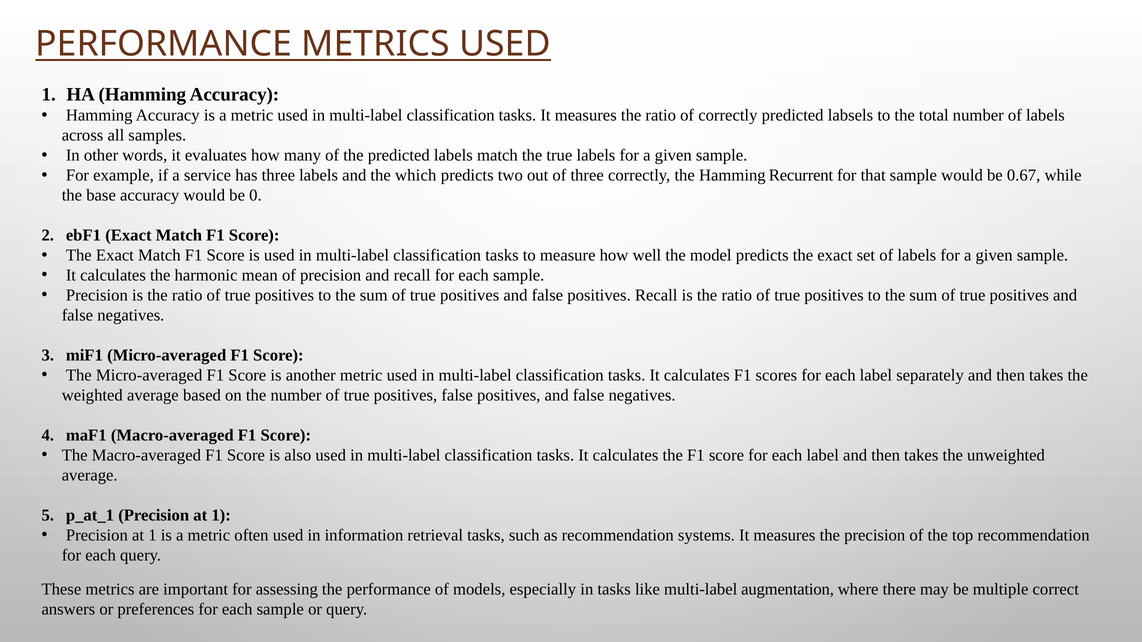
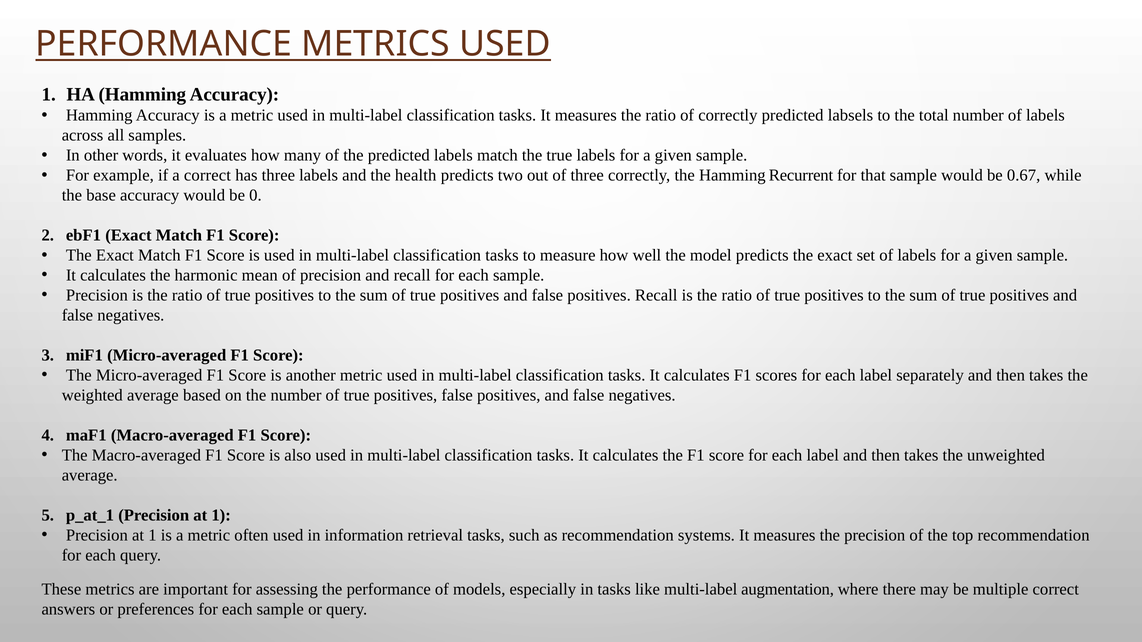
a service: service -> correct (207, 176)
which: which -> health (416, 176)
